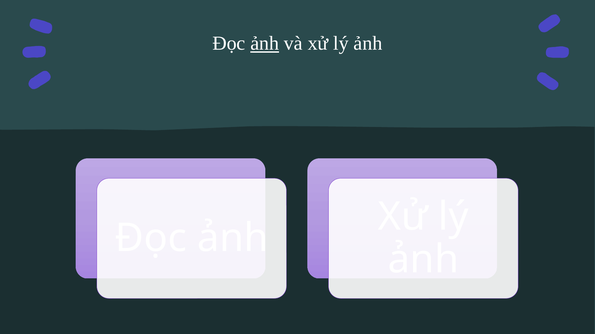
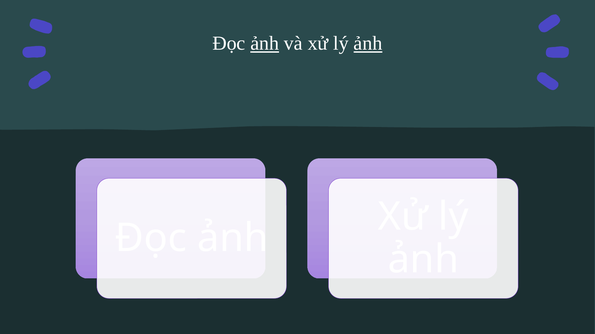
ảnh underline: none -> present (368, 44)
